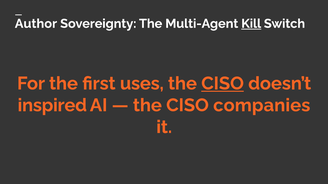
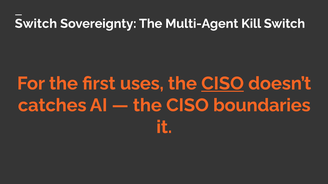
Author: Author -> Switch (36, 24)
Kill underline: present -> none (251, 24)
inspired: inspired -> catches (52, 106)
companies: companies -> boundaries (262, 106)
